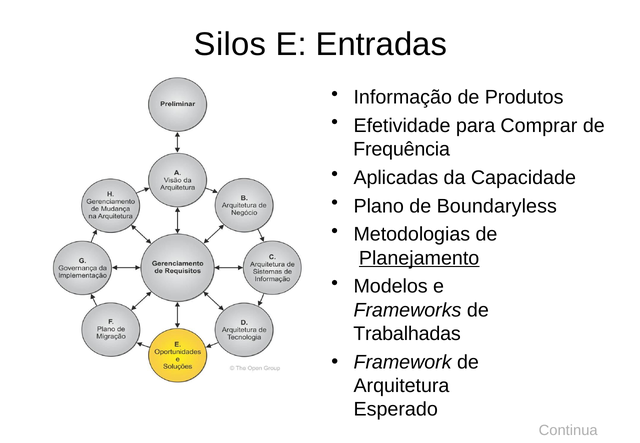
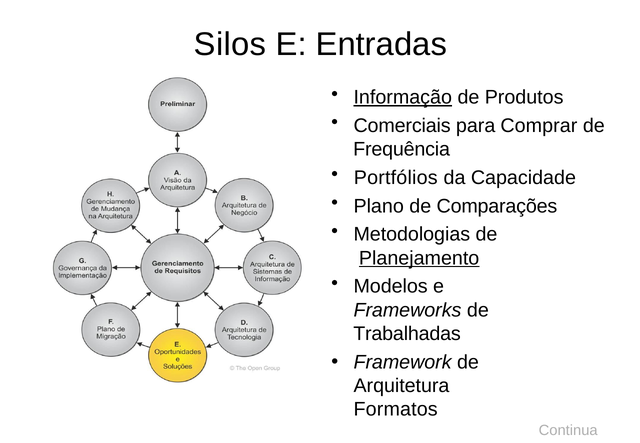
Informação underline: none -> present (403, 97)
Efetividade: Efetividade -> Comerciais (402, 126)
Aplicadas: Aplicadas -> Portfólios (396, 178)
Boundaryless: Boundaryless -> Comparações (497, 206)
Esperado: Esperado -> Formatos (396, 409)
